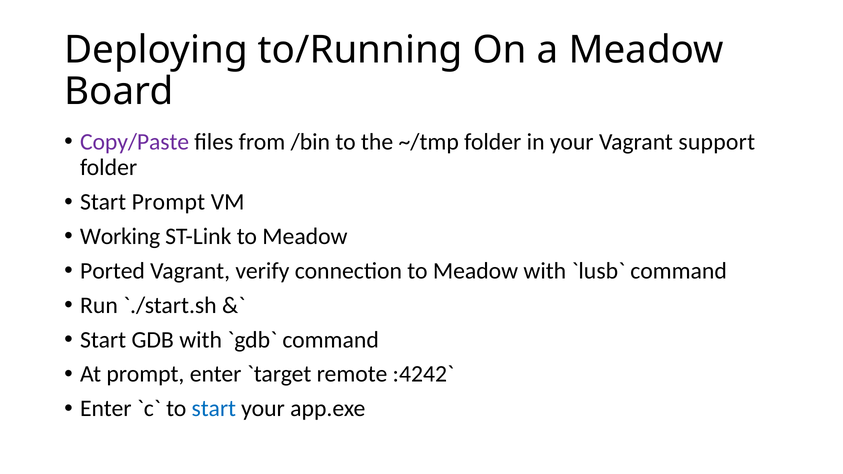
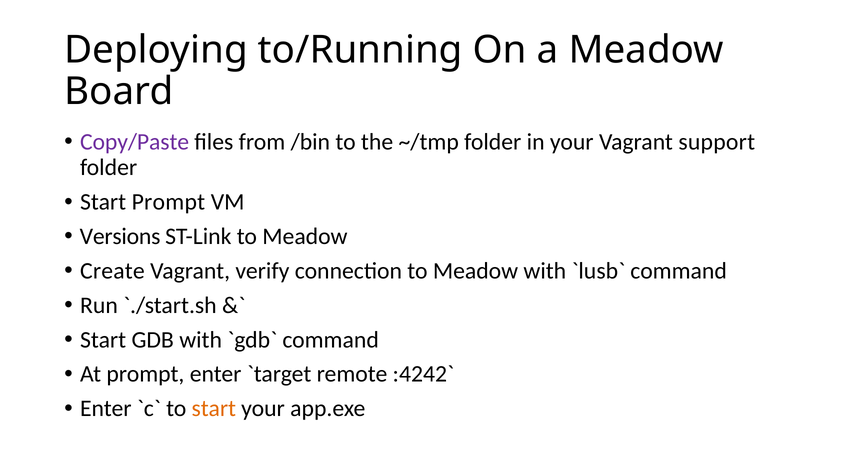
Working: Working -> Versions (120, 237)
Ported: Ported -> Create (112, 271)
start colour: blue -> orange (214, 409)
